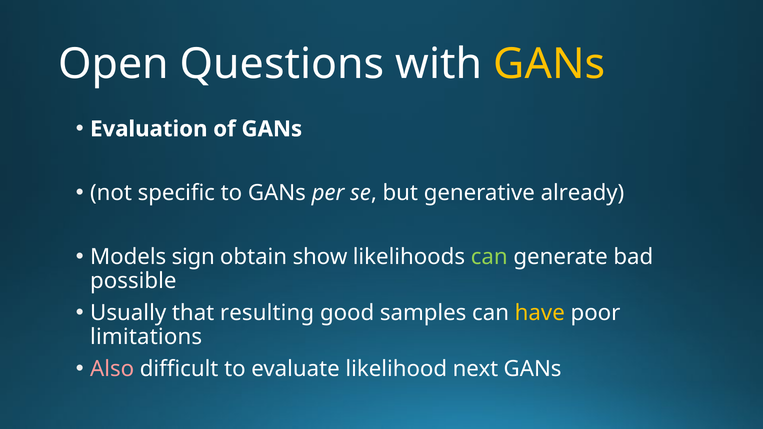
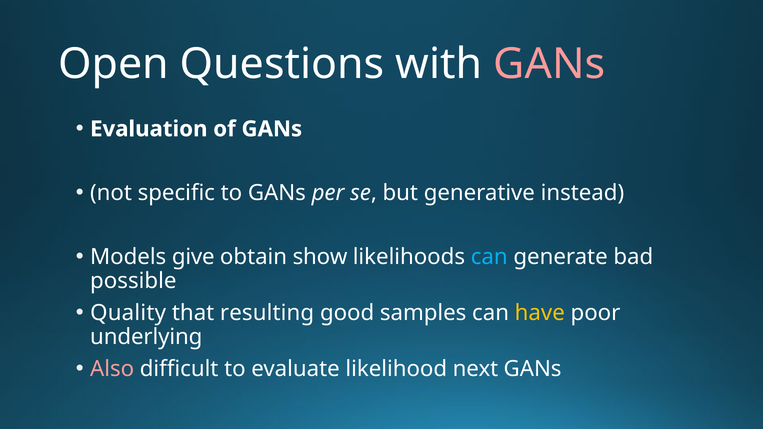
GANs colour: yellow -> pink (549, 64)
already: already -> instead (582, 193)
sign: sign -> give (193, 257)
can colour: light green -> light blue (489, 257)
Usually: Usually -> Quality (128, 313)
limitations: limitations -> underlying (146, 337)
